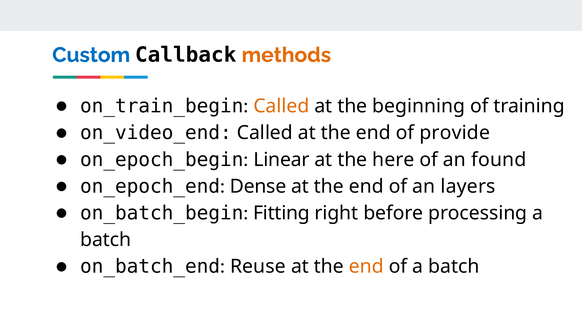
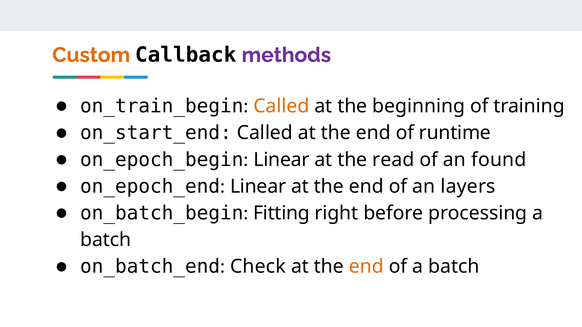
Custom colour: blue -> orange (91, 55)
methods colour: orange -> purple (286, 55)
on_video_end: on_video_end -> on_start_end (156, 133)
provide: provide -> runtime (455, 133)
here: here -> read (393, 160)
on_epoch_end Dense: Dense -> Linear (258, 187)
Reuse: Reuse -> Check (258, 267)
